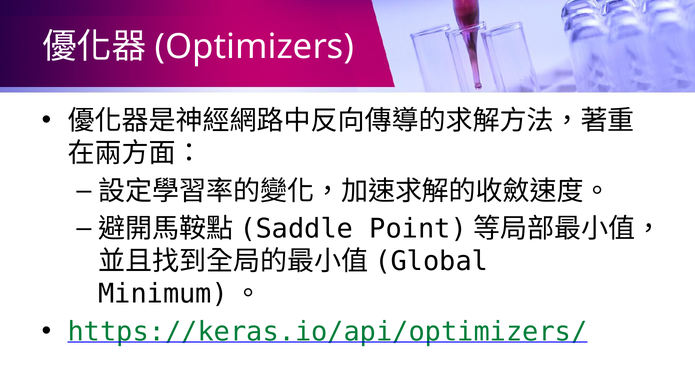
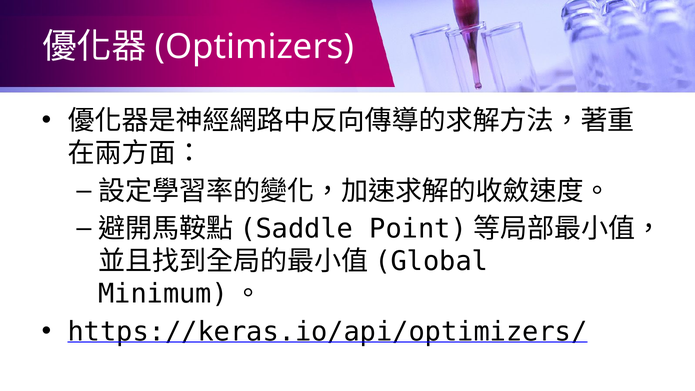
https://keras.io/api/optimizers/ colour: green -> black (328, 332)
